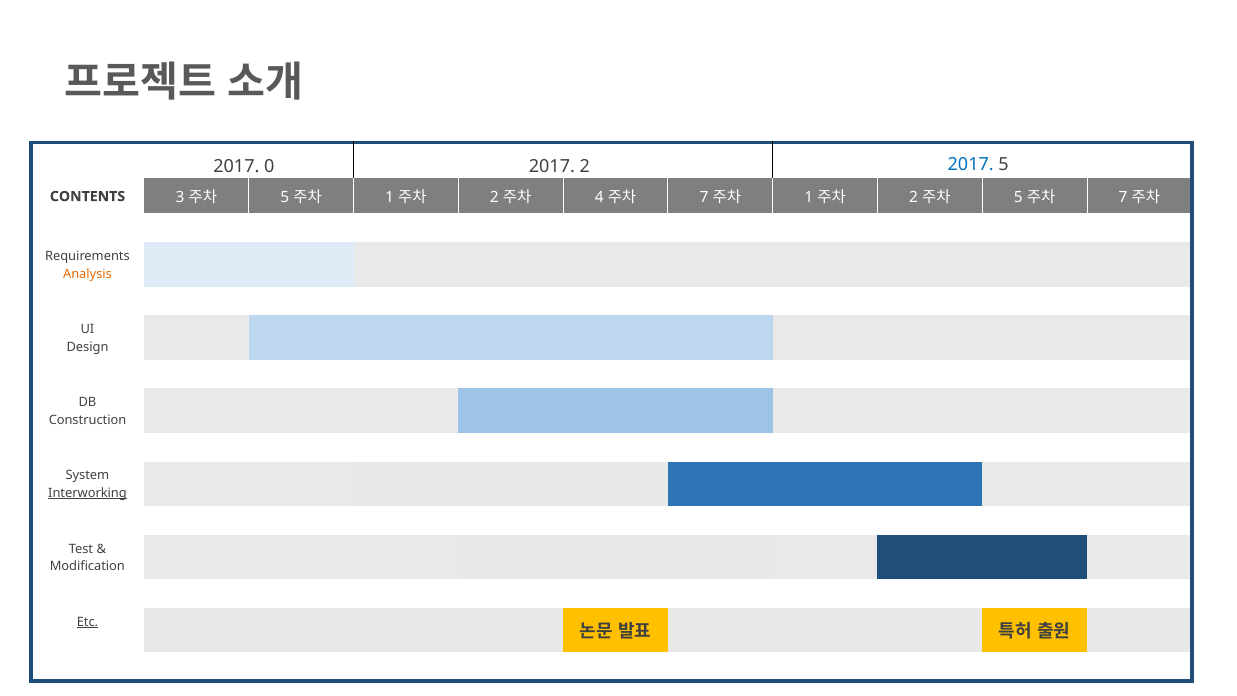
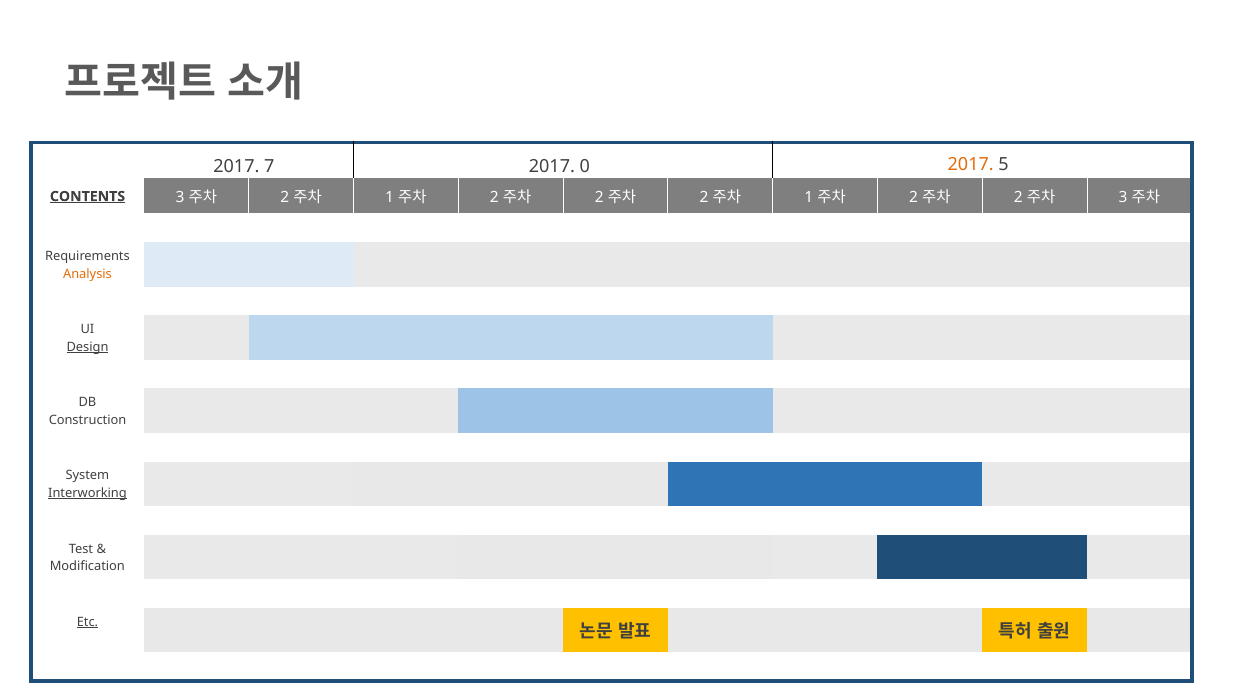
2017 colour: blue -> orange (971, 164)
0: 0 -> 7 (269, 166)
2017 2: 2 -> 0 (585, 166)
CONTENTS underline: none -> present (87, 196)
5: 5 -> 2 (285, 197)
4: 4 -> 2 (599, 197)
7: 7 -> 2 (704, 197)
5: 5 -> 2 (1018, 197)
7: 7 -> 3 (1123, 197)
Design underline: none -> present (88, 347)
